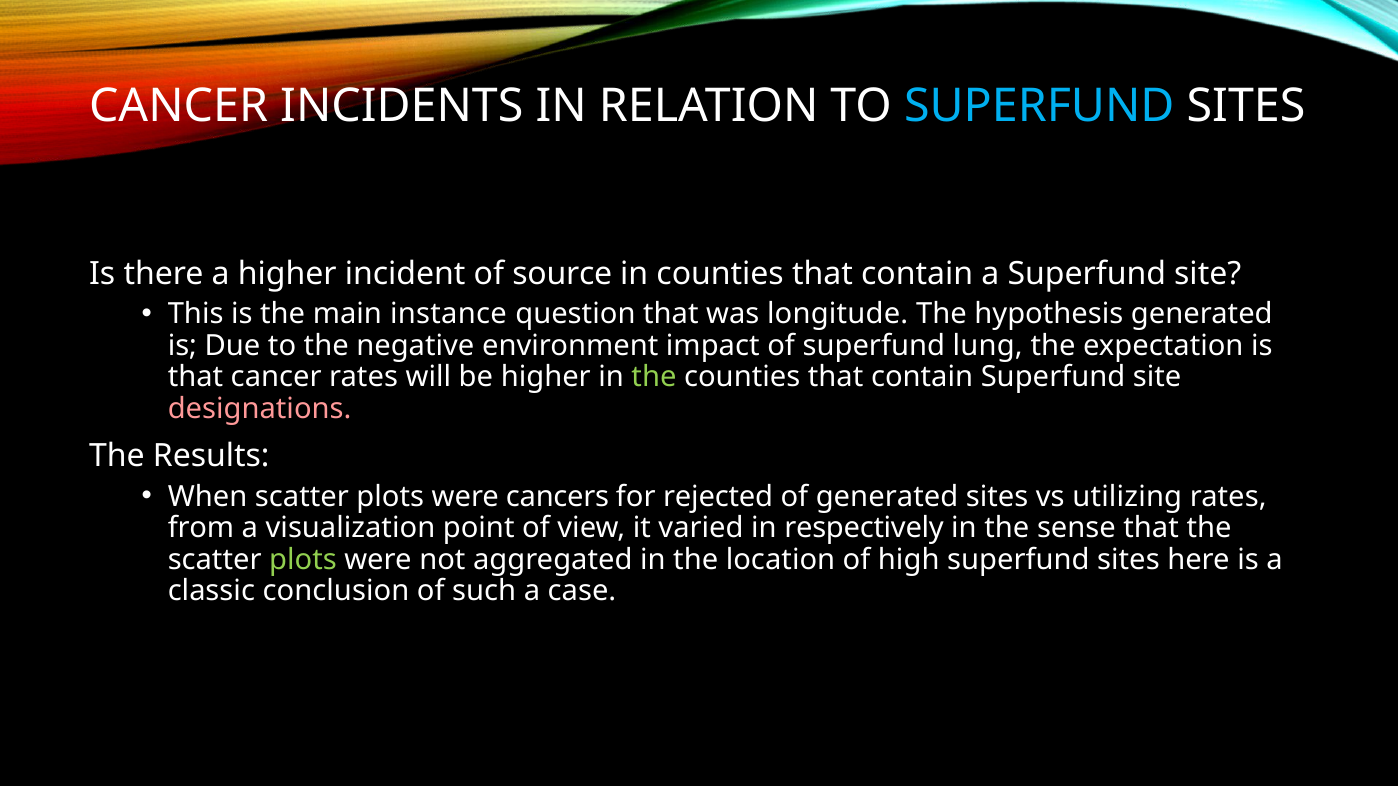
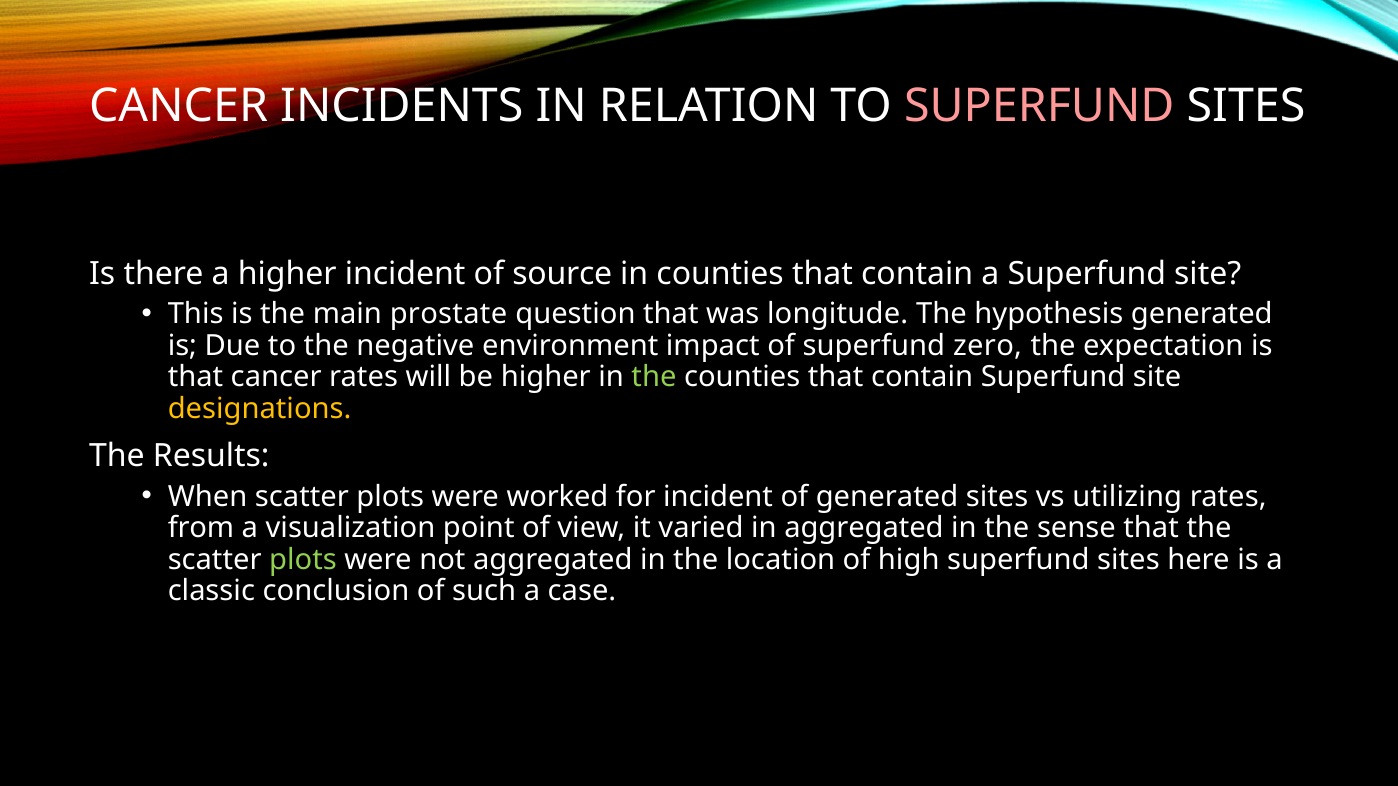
SUPERFUND colour: light blue -> pink (1039, 107)
instance: instance -> prostate (448, 314)
lung: lung -> zero (988, 346)
designations colour: pink -> yellow (260, 409)
cancers: cancers -> worked (557, 497)
for rejected: rejected -> incident (718, 497)
in respectively: respectively -> aggregated (864, 528)
